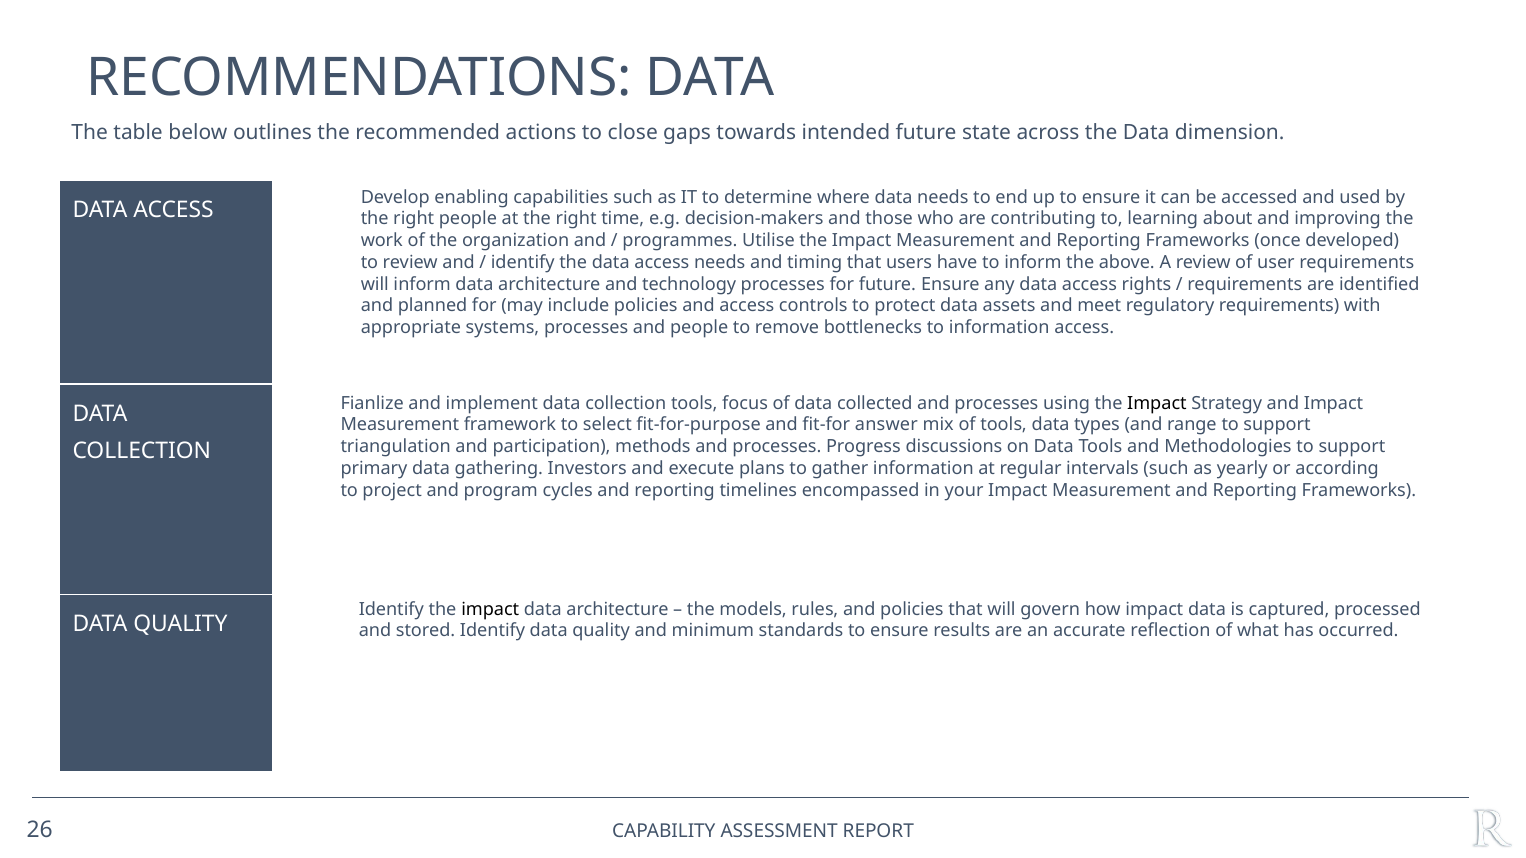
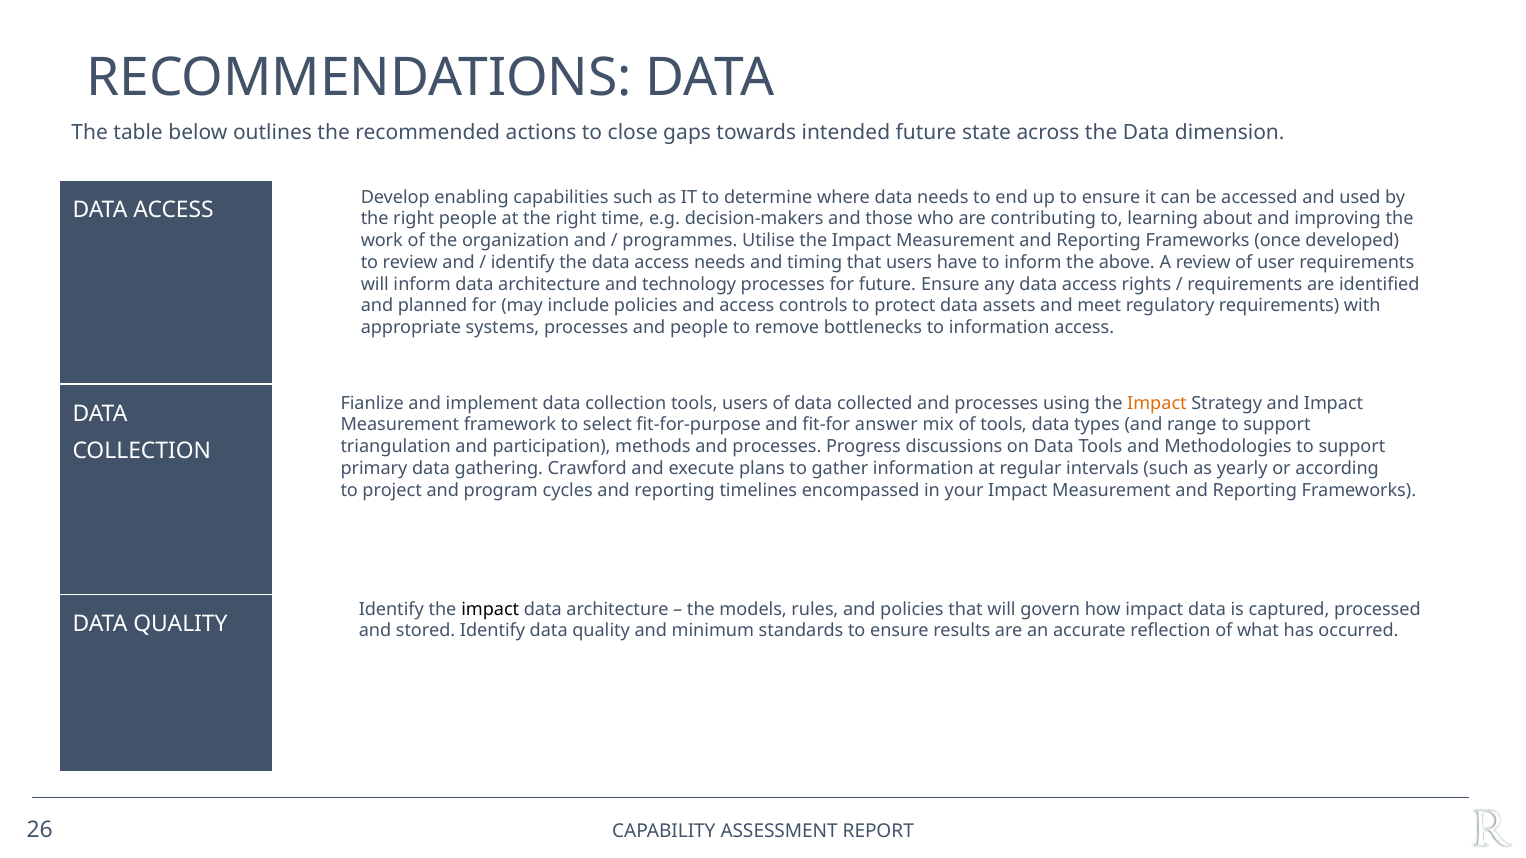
tools focus: focus -> users (745, 403)
Impact colour: black -> orange (1157, 403)
Investors: Investors -> Crawford (587, 469)
